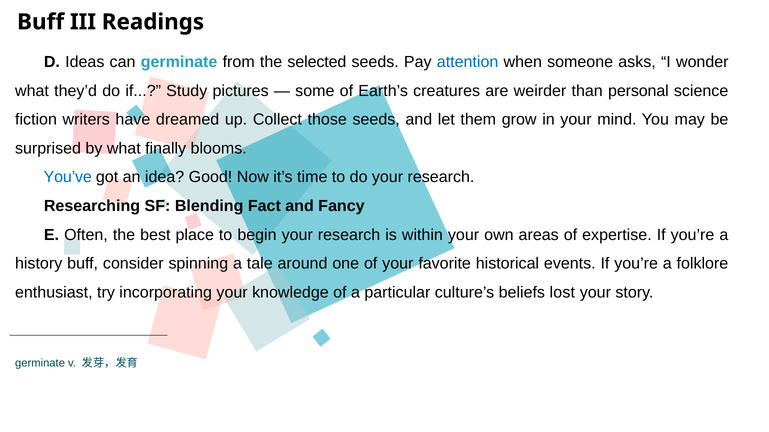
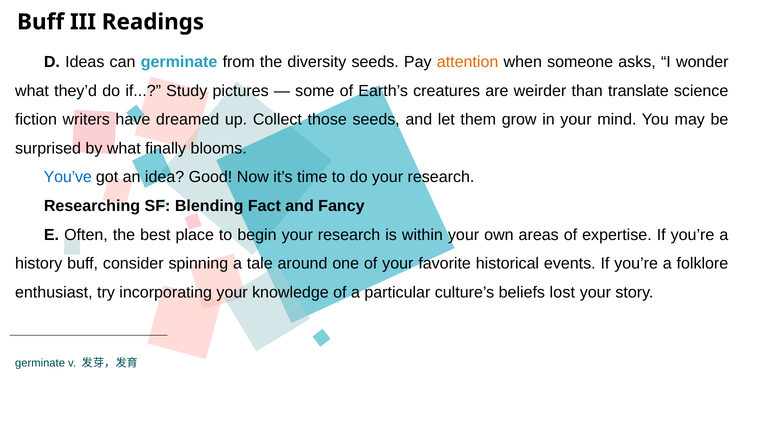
selected: selected -> diversity (317, 62)
attention colour: blue -> orange (468, 62)
personal: personal -> translate (638, 91)
